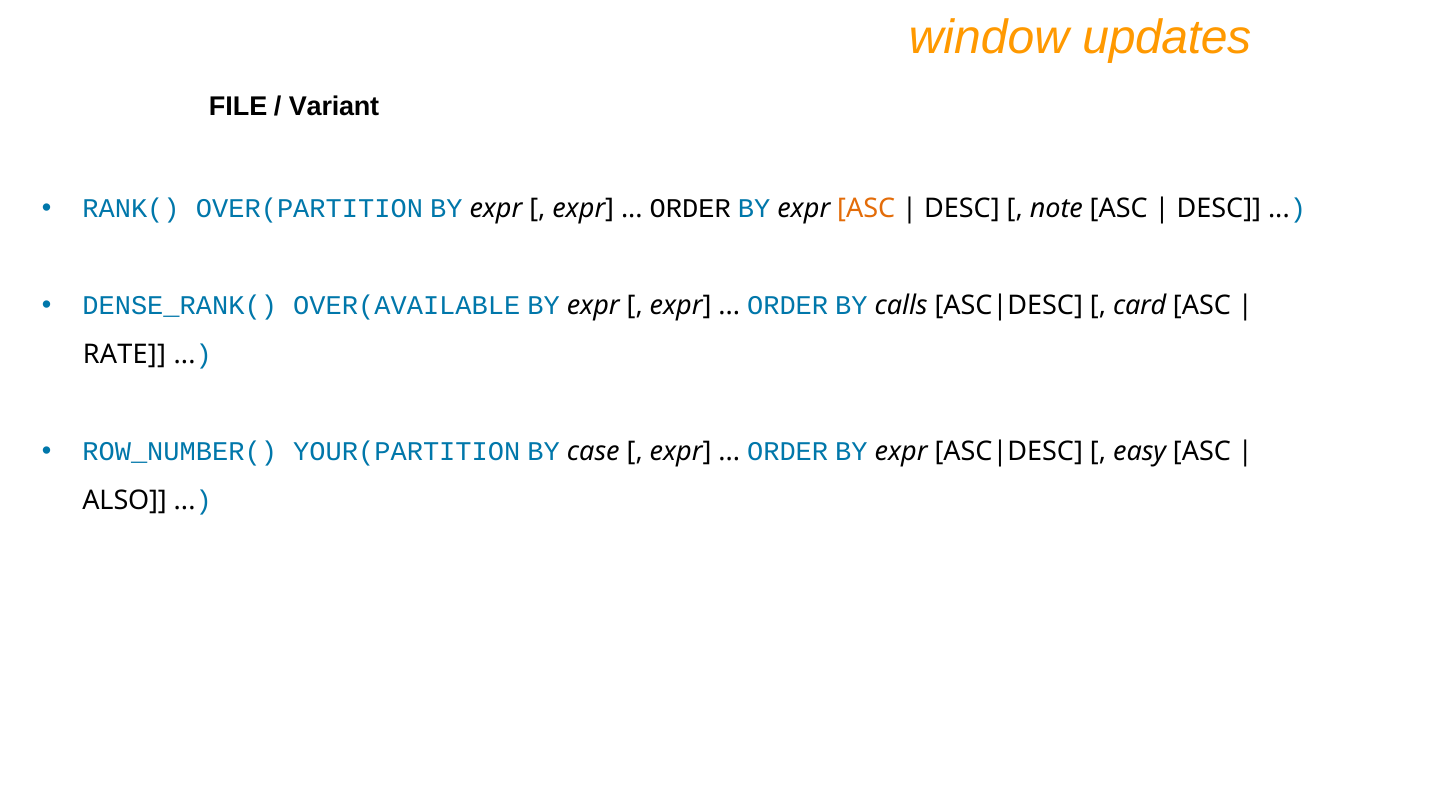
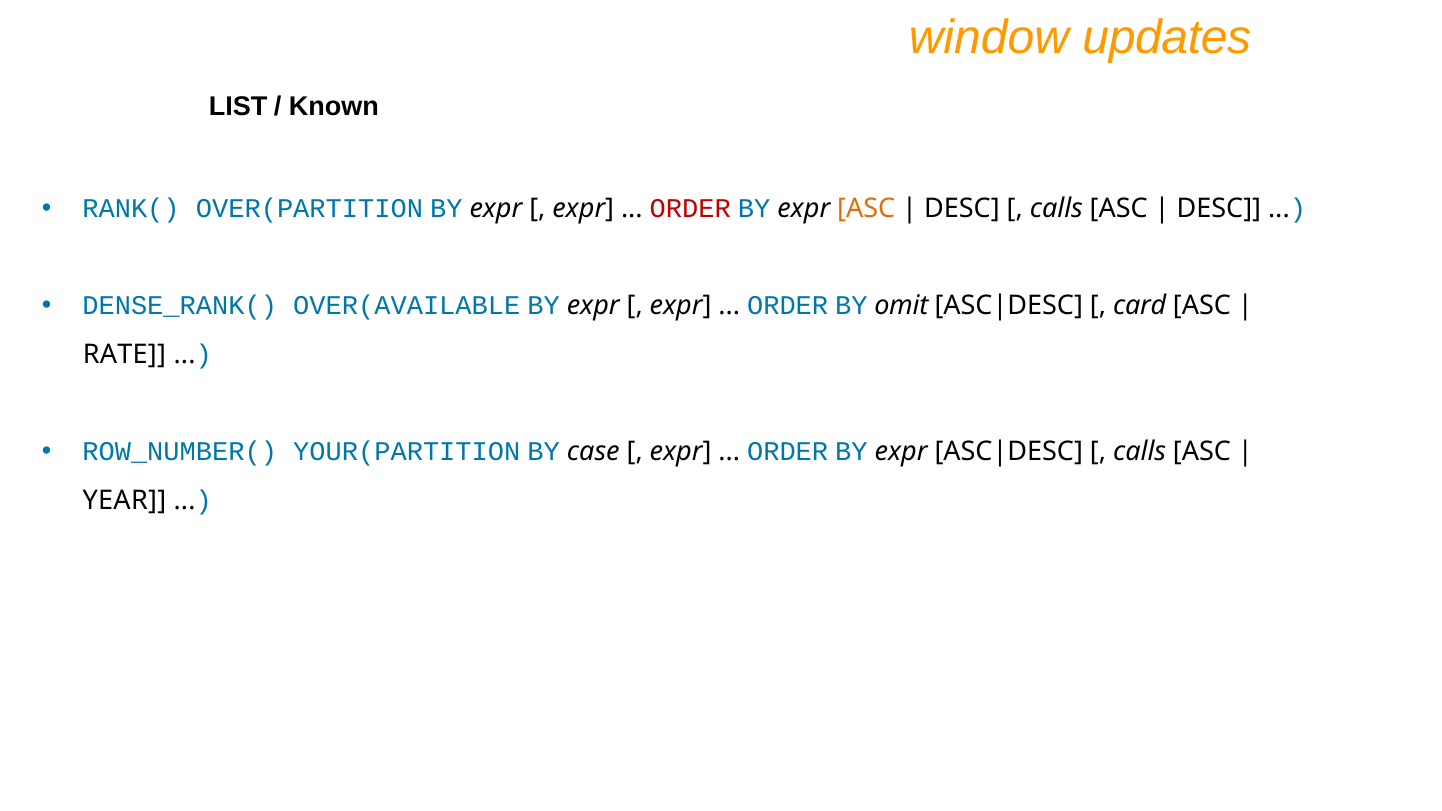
FILE: FILE -> LIST (238, 107)
Variant: Variant -> Known (334, 107)
ORDER colour: black -> red (690, 209)
note: note -> calls (1056, 209)
calls: calls -> omit (901, 306)
easy: easy -> calls (1140, 452)
ALSO: ALSO -> YEAR (124, 501)
